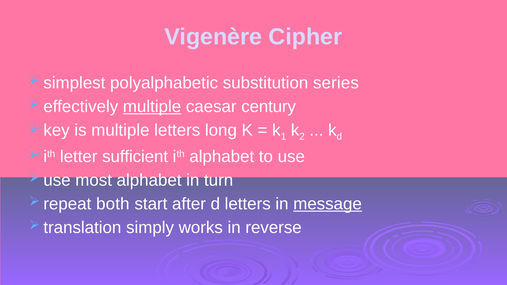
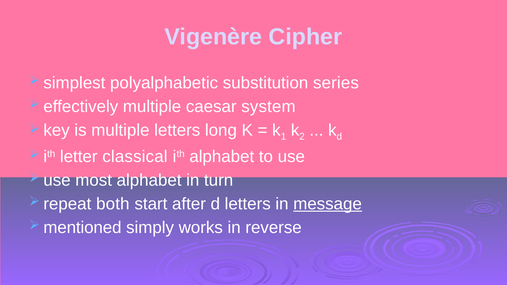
multiple underline: present -> none (152, 107)
century: century -> system (268, 107)
sufficient: sufficient -> classical (135, 157)
translation: translation -> mentioned (82, 228)
